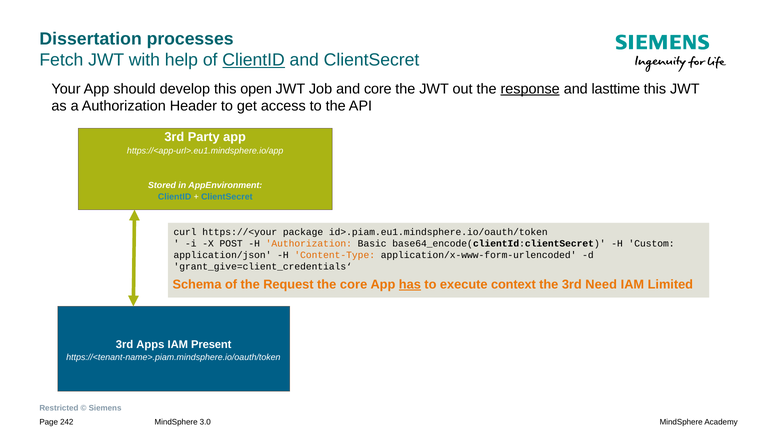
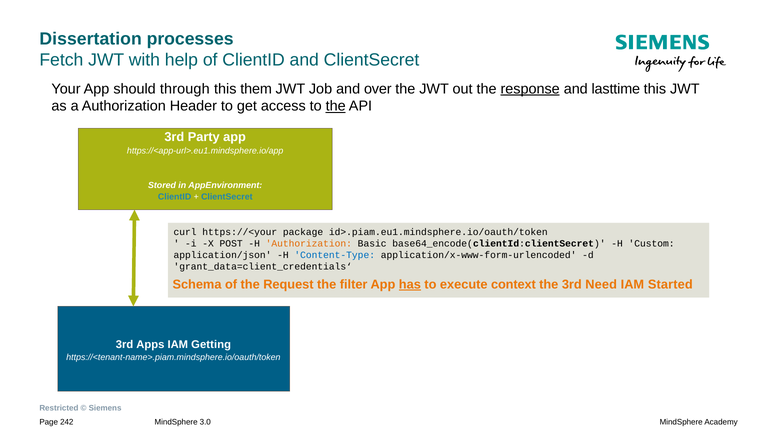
ClientID underline: present -> none (254, 60)
develop: develop -> through (185, 89)
open: open -> them (256, 89)
and core: core -> over (378, 89)
the underline: none -> present (336, 106)
Content-Type colour: orange -> blue (335, 255)
grant_give=client_credentials‘: grant_give=client_credentials‘ -> grant_data=client_credentials‘ (263, 267)
the core: core -> filter (354, 285)
Limited: Limited -> Started (670, 285)
Present: Present -> Getting (211, 345)
